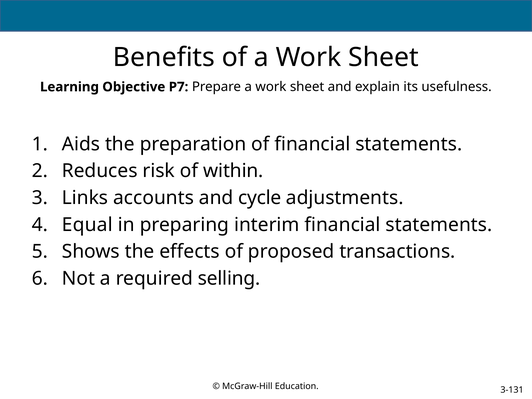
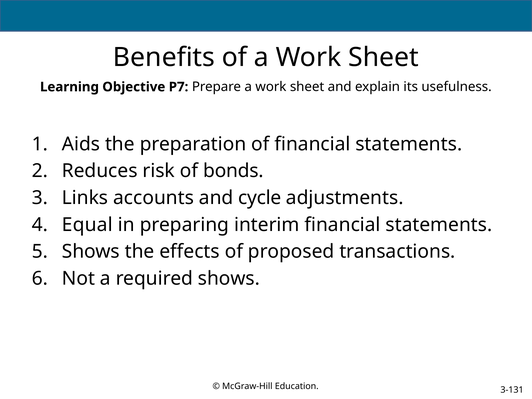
within: within -> bonds (233, 171)
required selling: selling -> shows (229, 278)
